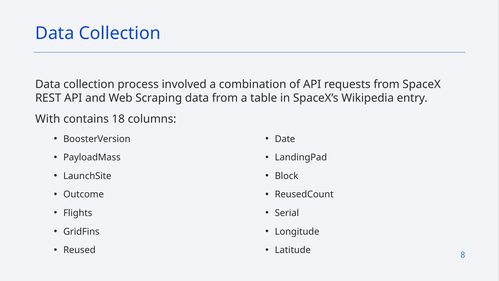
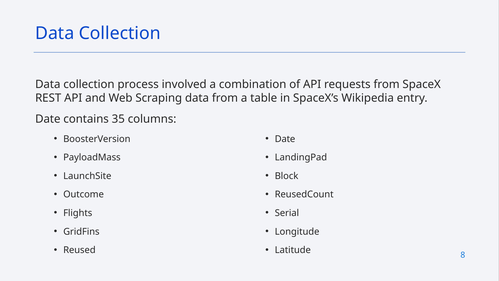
With: With -> Date (48, 119)
18: 18 -> 35 (118, 119)
